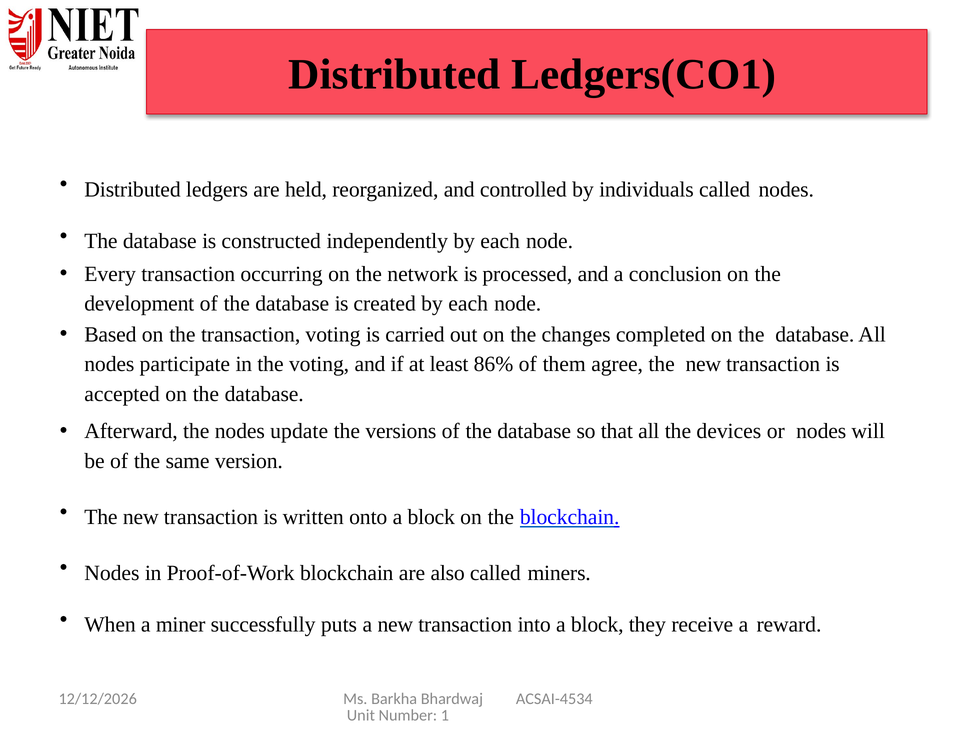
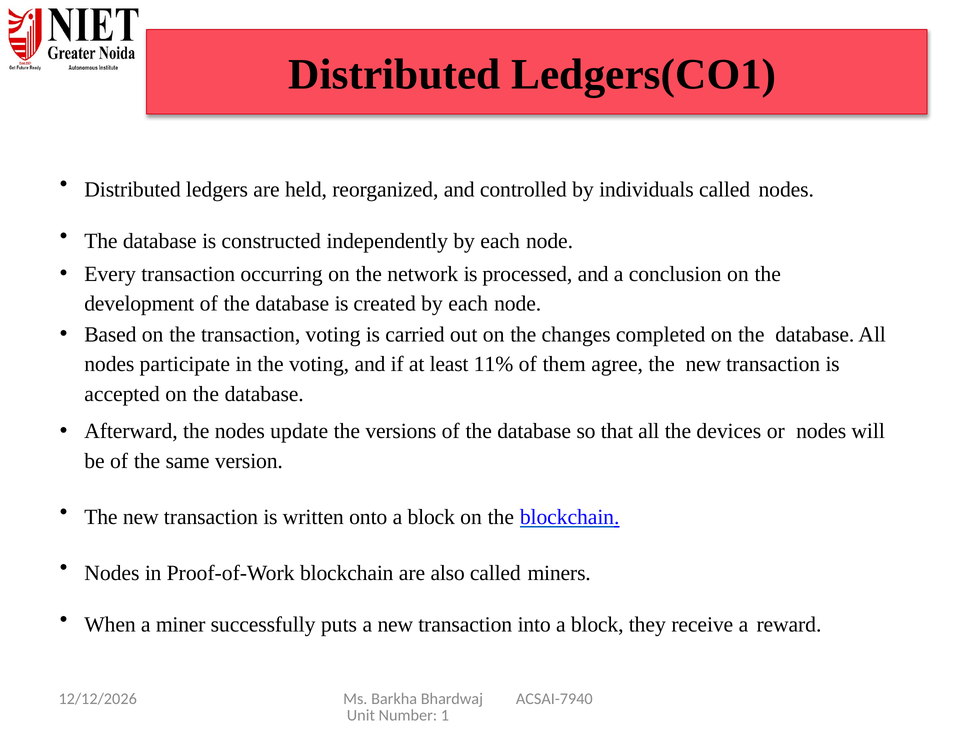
86%: 86% -> 11% (494, 364)
ACSAI-4534: ACSAI-4534 -> ACSAI-7940 (554, 699)
